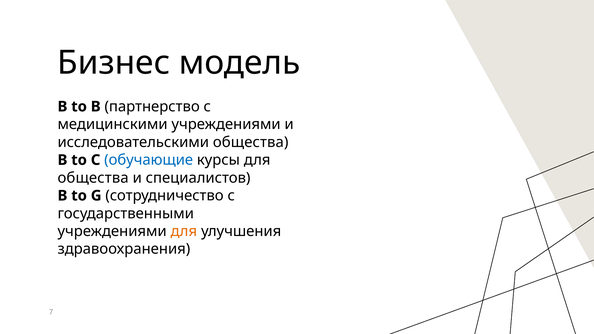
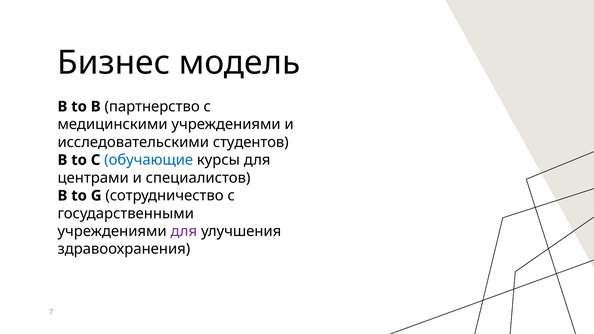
исследовательскими общества: общества -> студентов (251, 142)
общества: общества -> центрами (93, 178)
для colour: orange -> purple (184, 231)
